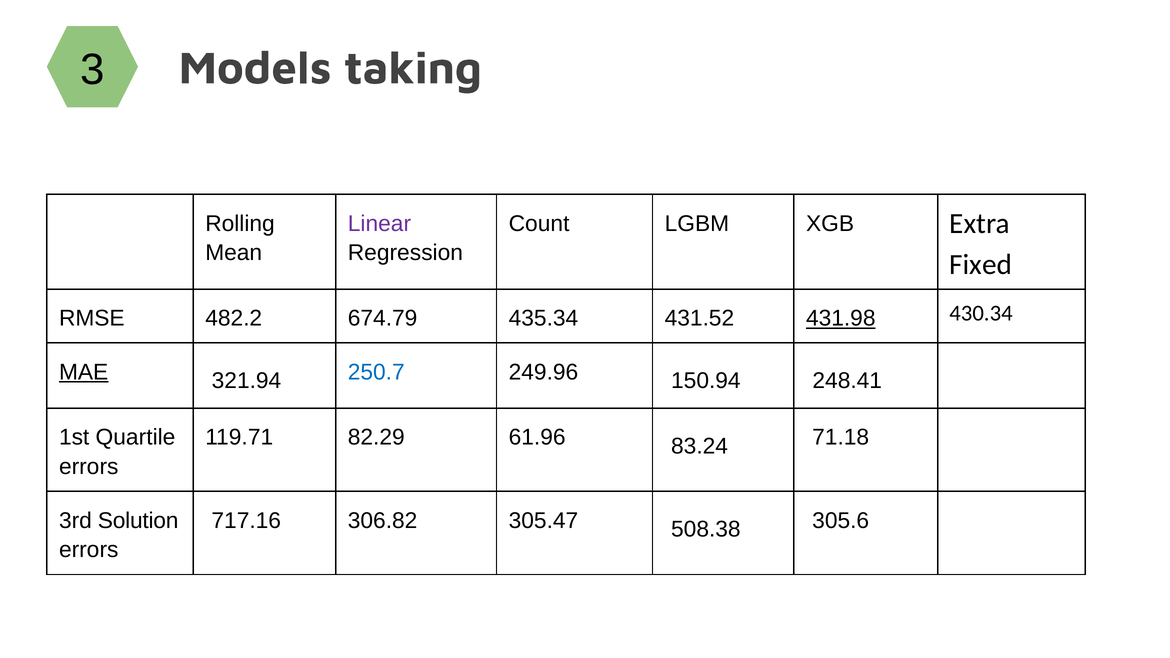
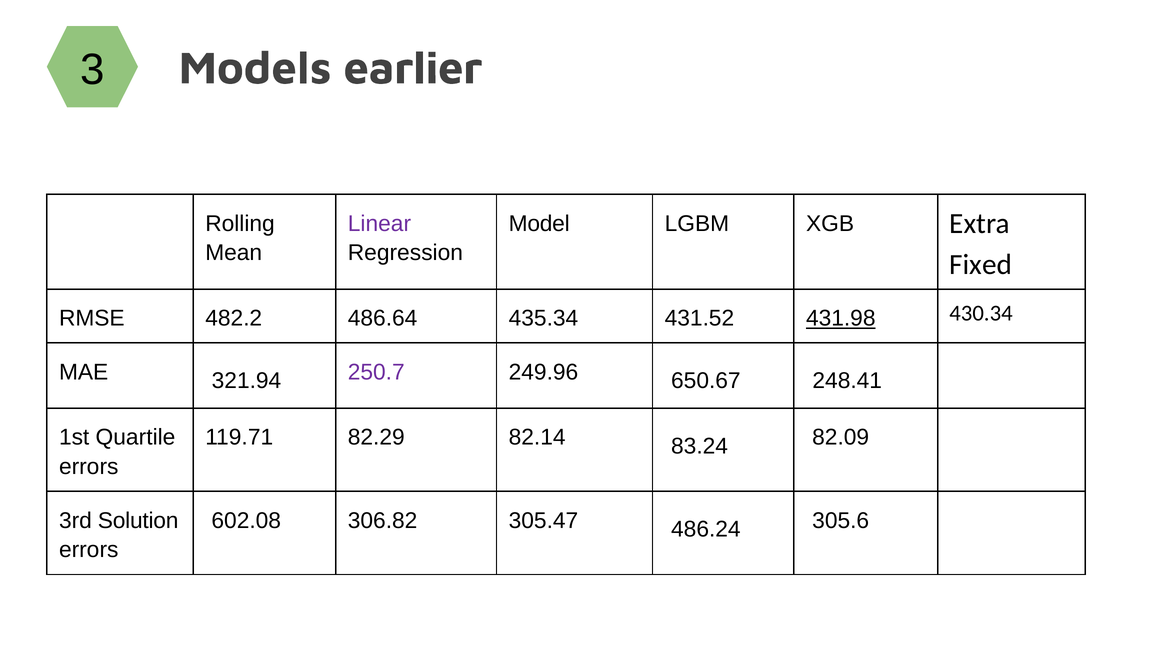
taking: taking -> earlier (413, 68)
Count: Count -> Model (539, 224)
674.79: 674.79 -> 486.64 (383, 318)
MAE underline: present -> none (84, 372)
250.7 colour: blue -> purple (376, 372)
150.94: 150.94 -> 650.67 (706, 381)
61.96: 61.96 -> 82.14 (537, 438)
71.18: 71.18 -> 82.09 (841, 438)
717.16: 717.16 -> 602.08 (246, 521)
508.38: 508.38 -> 486.24 (706, 529)
